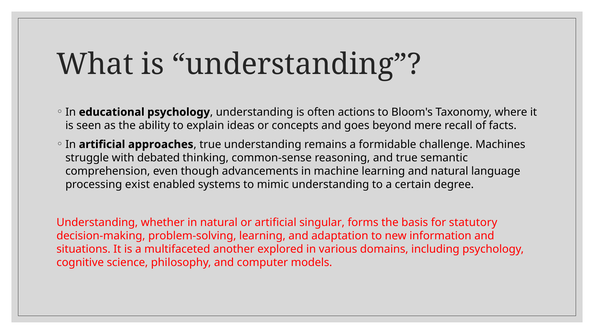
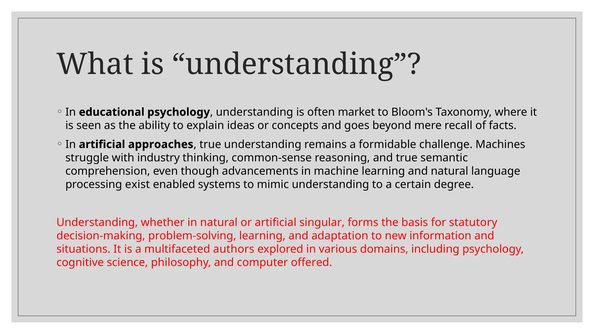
actions: actions -> market (356, 112)
debated: debated -> industry (158, 158)
another: another -> authors (234, 249)
models: models -> offered (312, 263)
